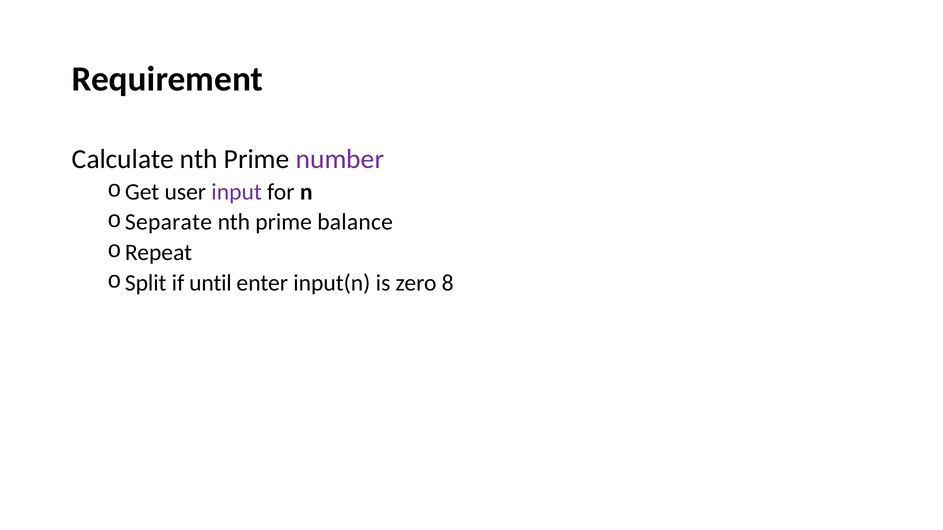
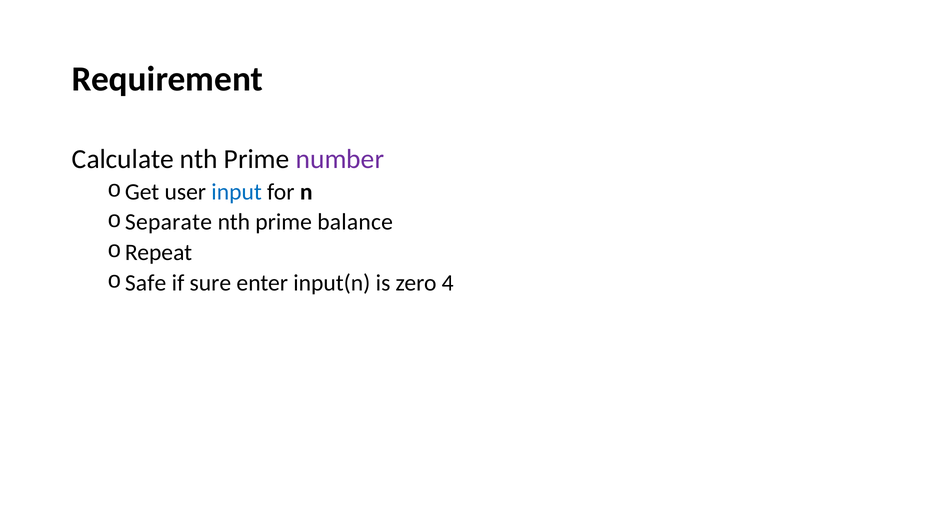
input colour: purple -> blue (237, 192)
Split: Split -> Safe (146, 283)
until: until -> sure (210, 283)
8: 8 -> 4 (448, 283)
